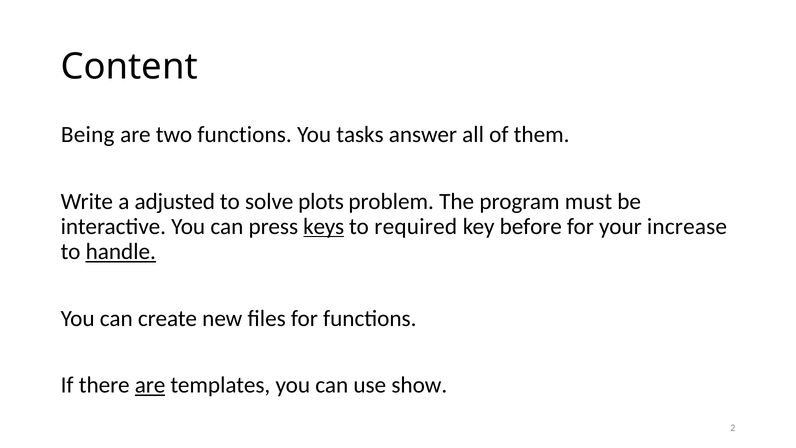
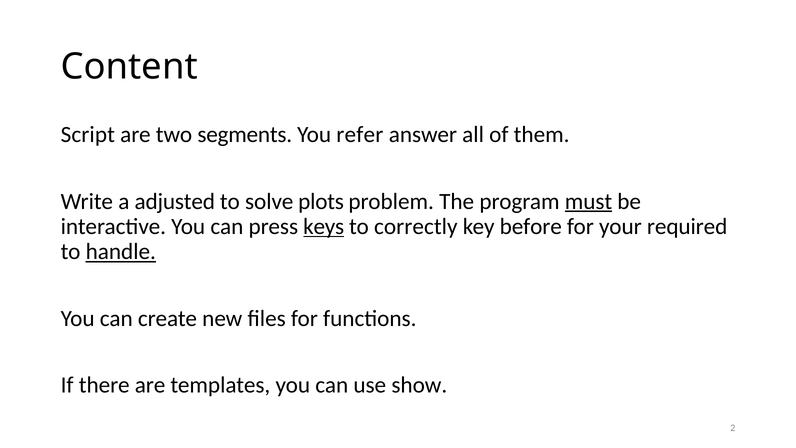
Being: Being -> Script (88, 135)
two functions: functions -> segments (245, 135)
tasks: tasks -> refer (360, 135)
must underline: none -> present (588, 201)
required: required -> correctly (416, 226)
increase: increase -> required (687, 226)
are underline: present -> none (150, 385)
